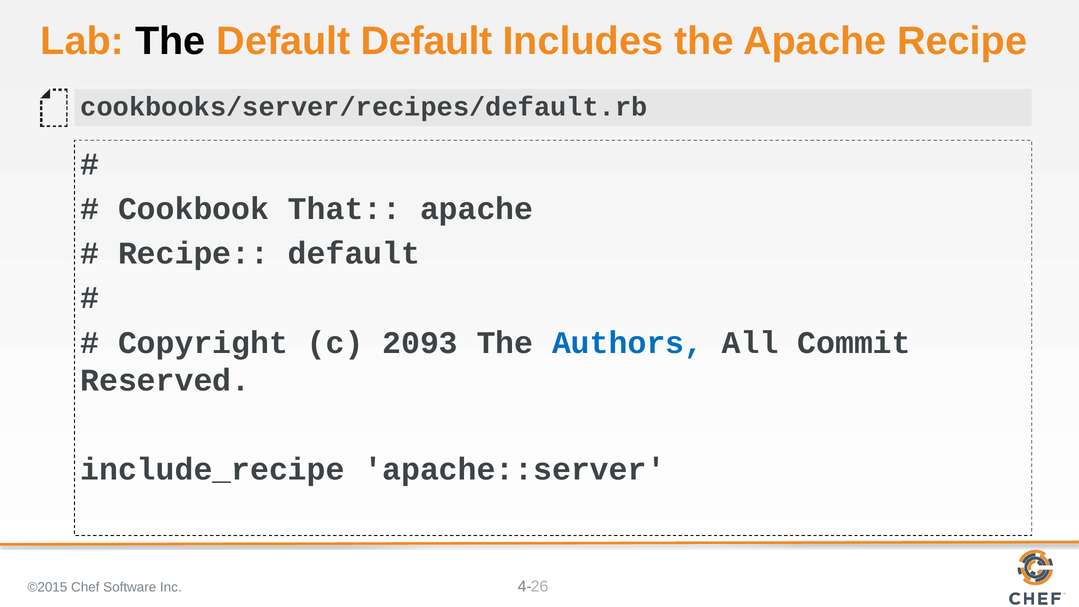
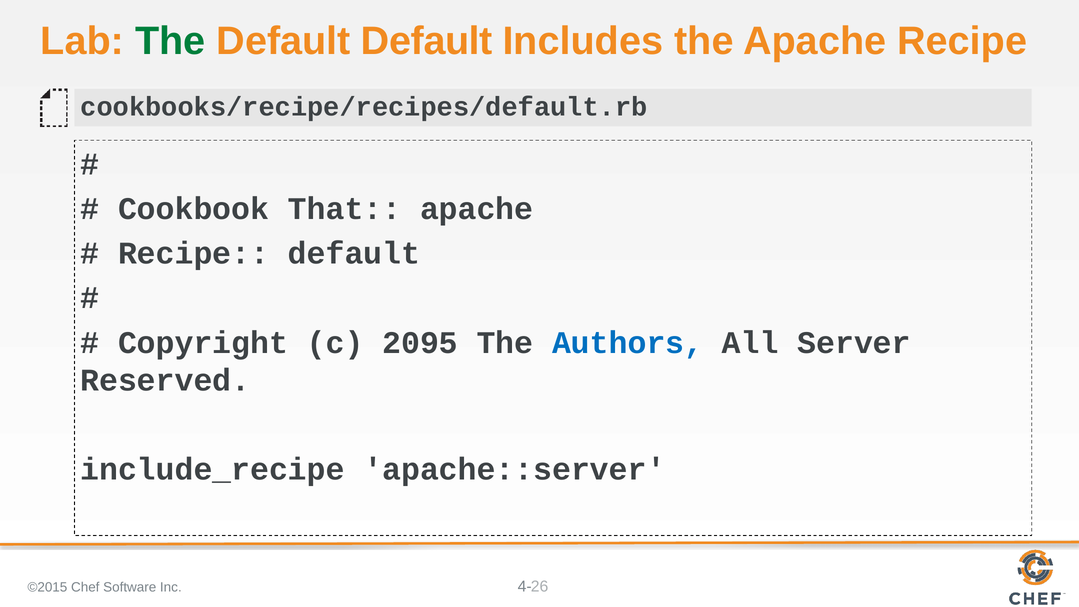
The colour: black -> green (170, 41)
cookbooks/server/recipes/default.rb: cookbooks/server/recipes/default.rb -> cookbooks/recipe/recipes/default.rb (364, 107)
2093: 2093 -> 2095 (420, 343)
Commit: Commit -> Server (854, 343)
